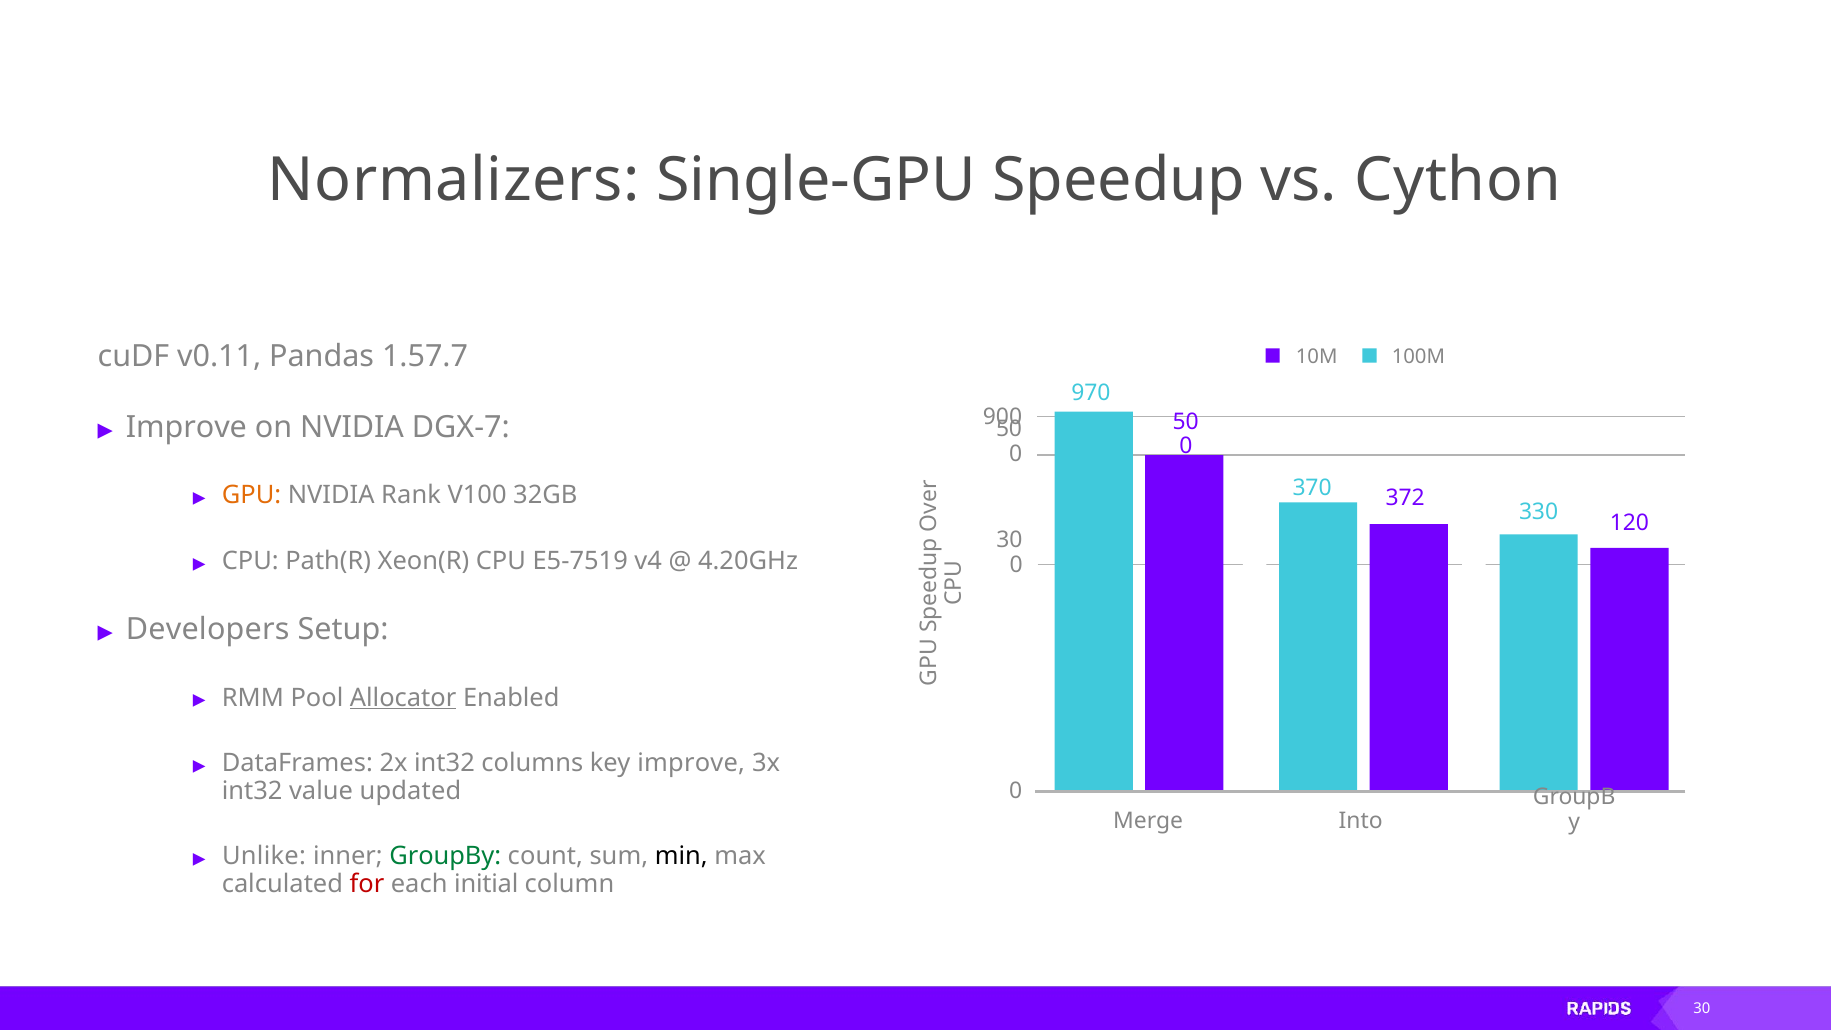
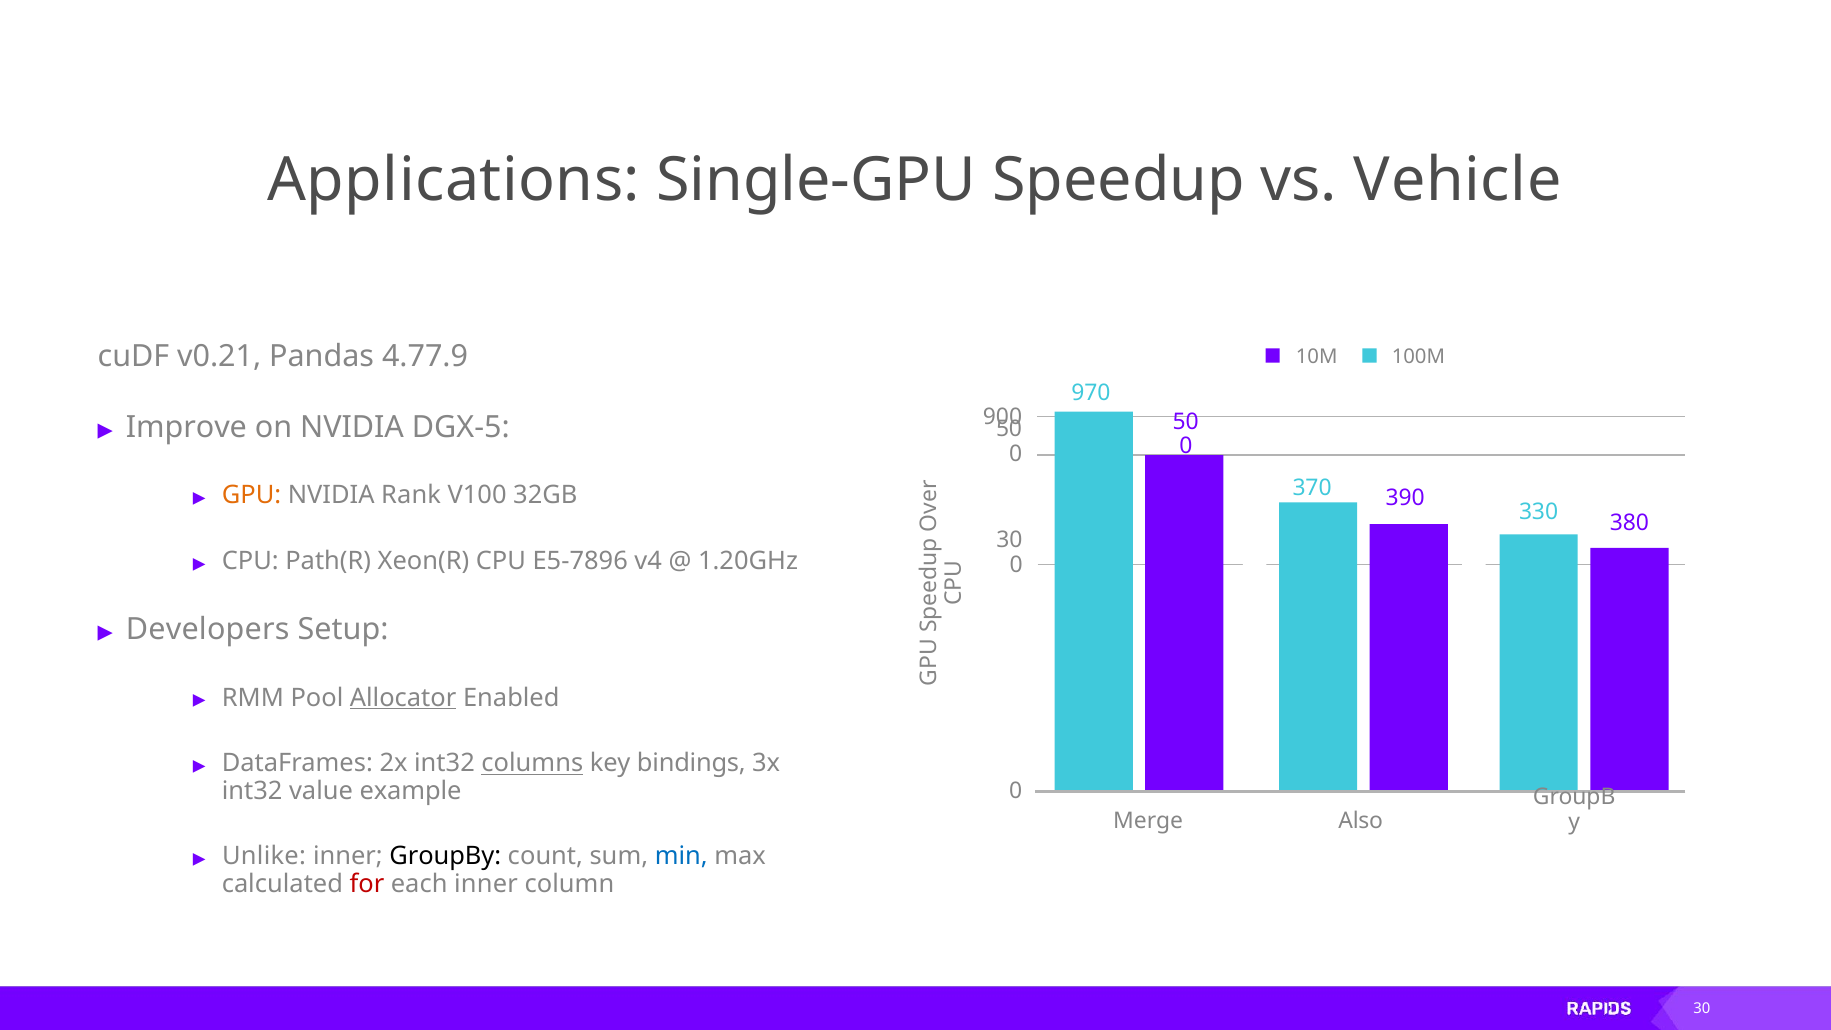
Normalizers: Normalizers -> Applications (454, 181)
Cython: Cython -> Vehicle (1458, 181)
v0.11: v0.11 -> v0.21 (219, 356)
1.57.7: 1.57.7 -> 4.77.9 (425, 356)
DGX-7: DGX-7 -> DGX-5 (461, 427)
372: 372 -> 390 (1405, 498)
120: 120 -> 380 (1629, 523)
E5-7519: E5-7519 -> E5-7896 (580, 561)
4.20GHz: 4.20GHz -> 1.20GHz (748, 561)
columns underline: none -> present (532, 763)
key improve: improve -> bindings (691, 763)
updated: updated -> example (411, 791)
Into: Into -> Also (1361, 821)
GroupBy colour: green -> black (445, 856)
min colour: black -> blue (681, 856)
each initial: initial -> inner (486, 884)
